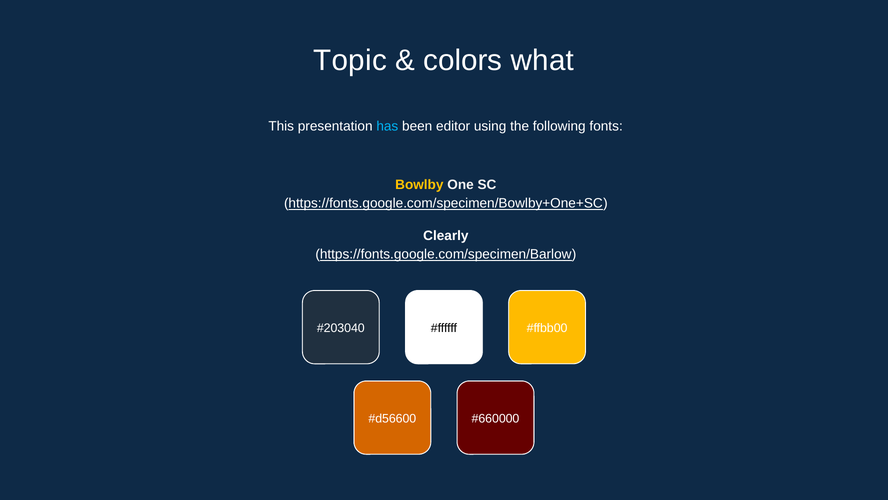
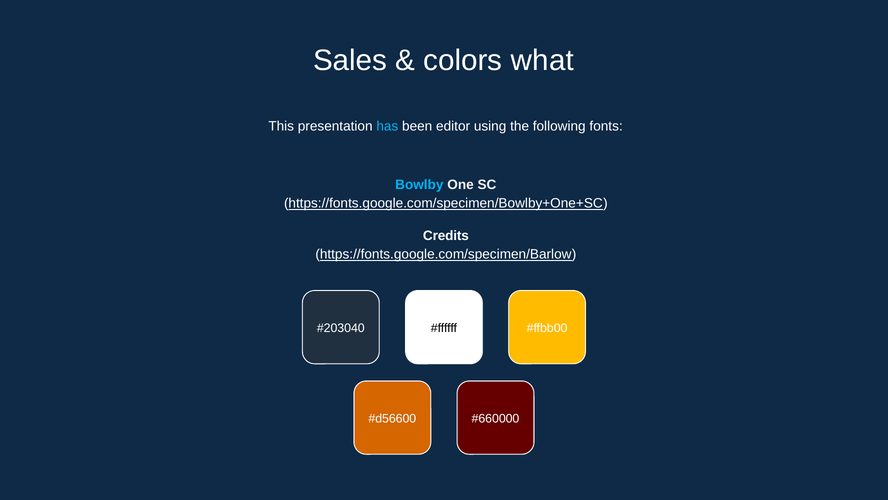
Topic: Topic -> Sales (350, 60)
Bowlby colour: yellow -> light blue (419, 185)
Clearly: Clearly -> Credits (446, 236)
